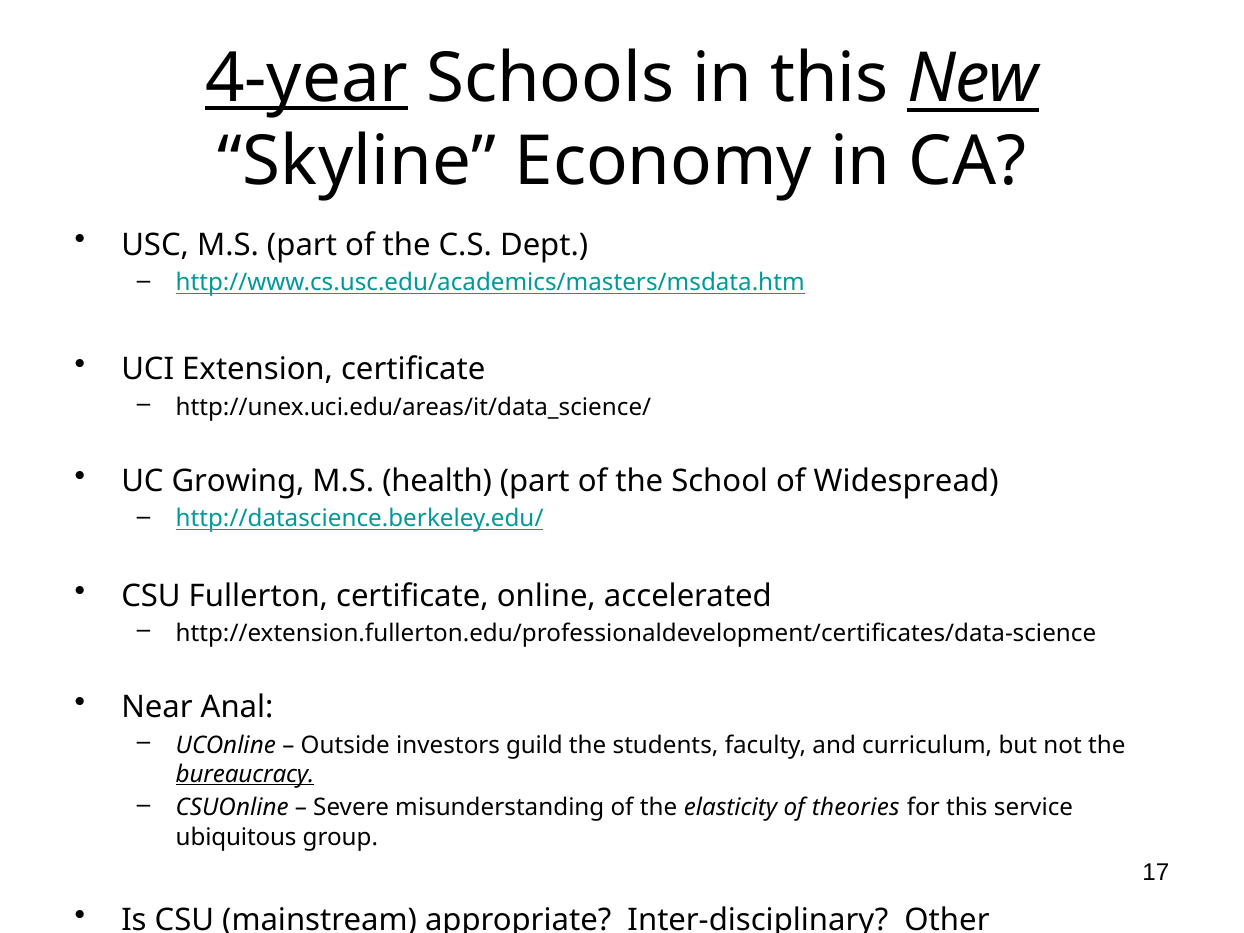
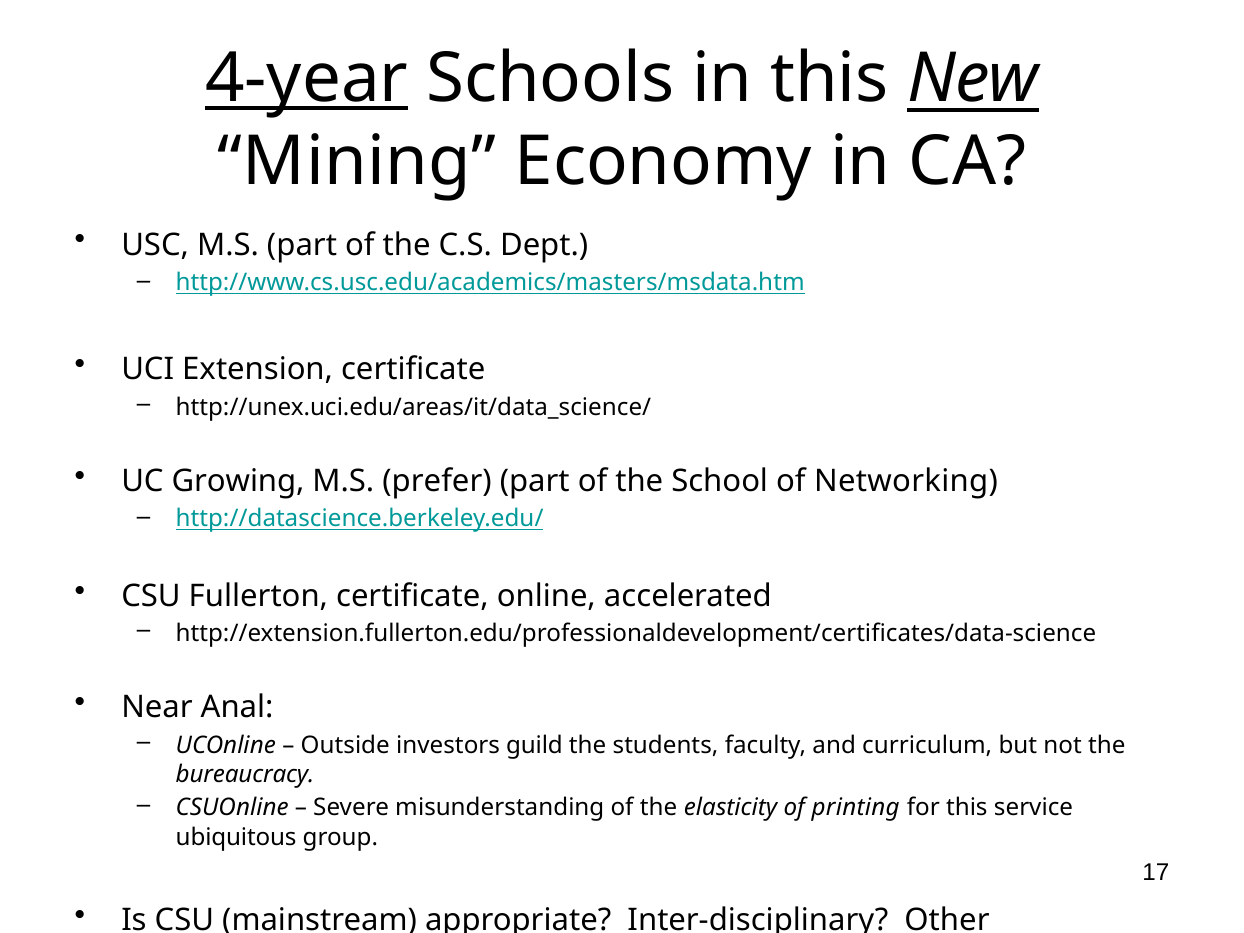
Skyline: Skyline -> Mining (357, 161)
health: health -> prefer (437, 481)
Widespread: Widespread -> Networking (906, 481)
bureaucracy underline: present -> none (245, 774)
theories: theories -> printing (856, 808)
